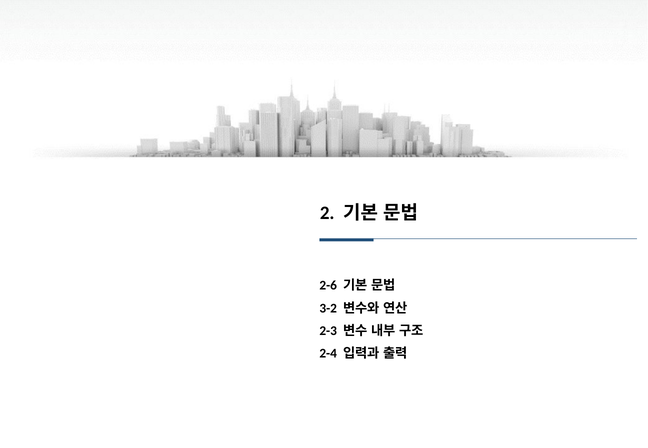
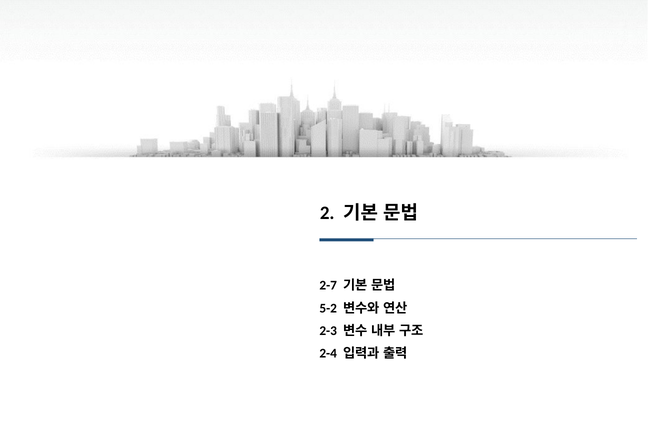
2-6: 2-6 -> 2-7 (328, 286)
3-2: 3-2 -> 5-2 (328, 309)
